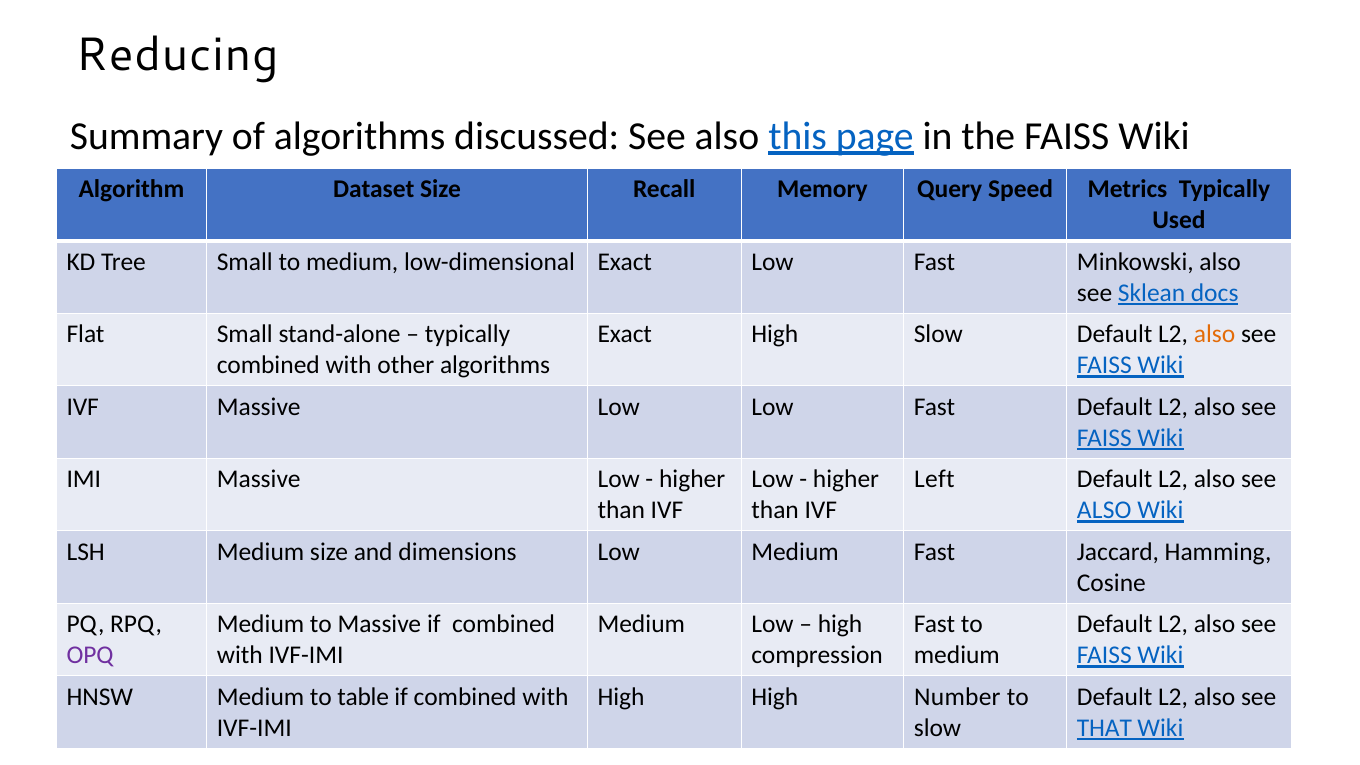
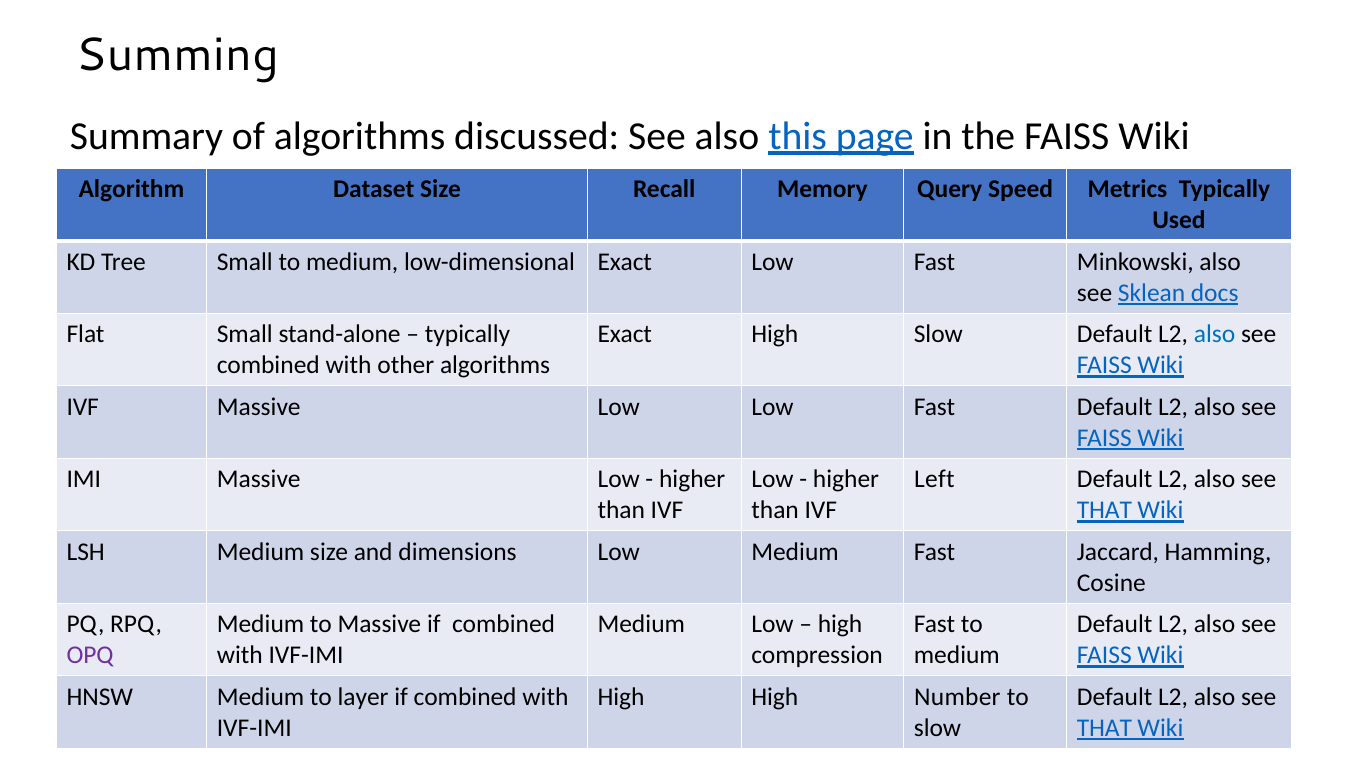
Reducing: Reducing -> Summing (177, 55)
also colour: orange -> blue (1215, 334)
ALSO: ALSO -> THAT (1104, 510)
table: table -> layer (363, 697)
